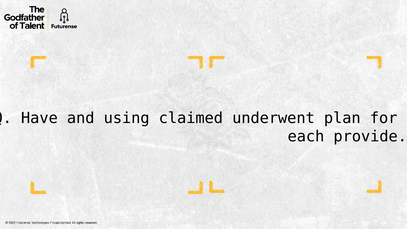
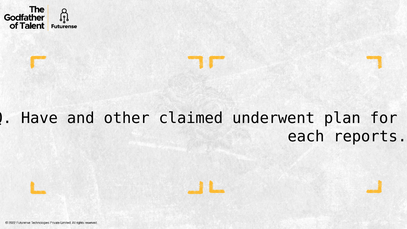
using: using -> other (127, 118)
provide: provide -> reports (370, 136)
